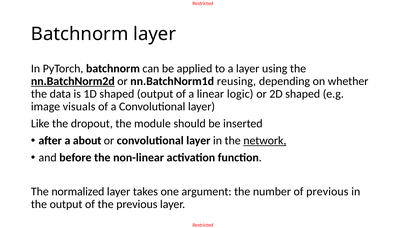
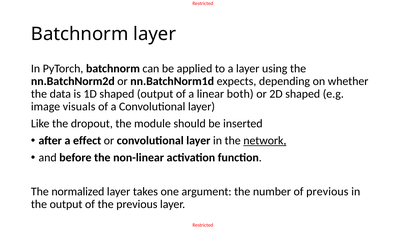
nn.BatchNorm2d underline: present -> none (73, 81)
reusing: reusing -> expects (237, 81)
logic: logic -> both (240, 94)
about: about -> effect (87, 141)
